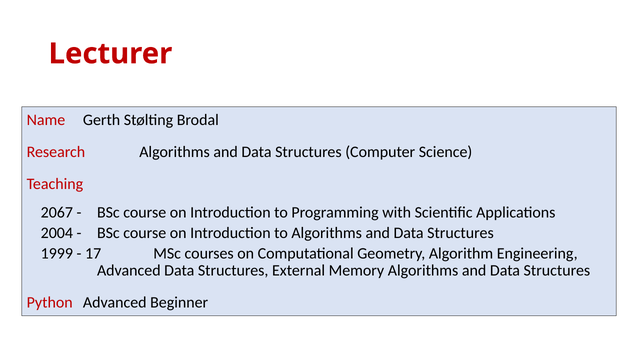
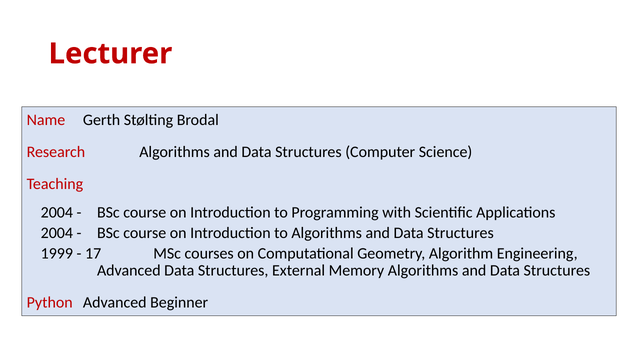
2067: 2067 -> 2004 (57, 212)
